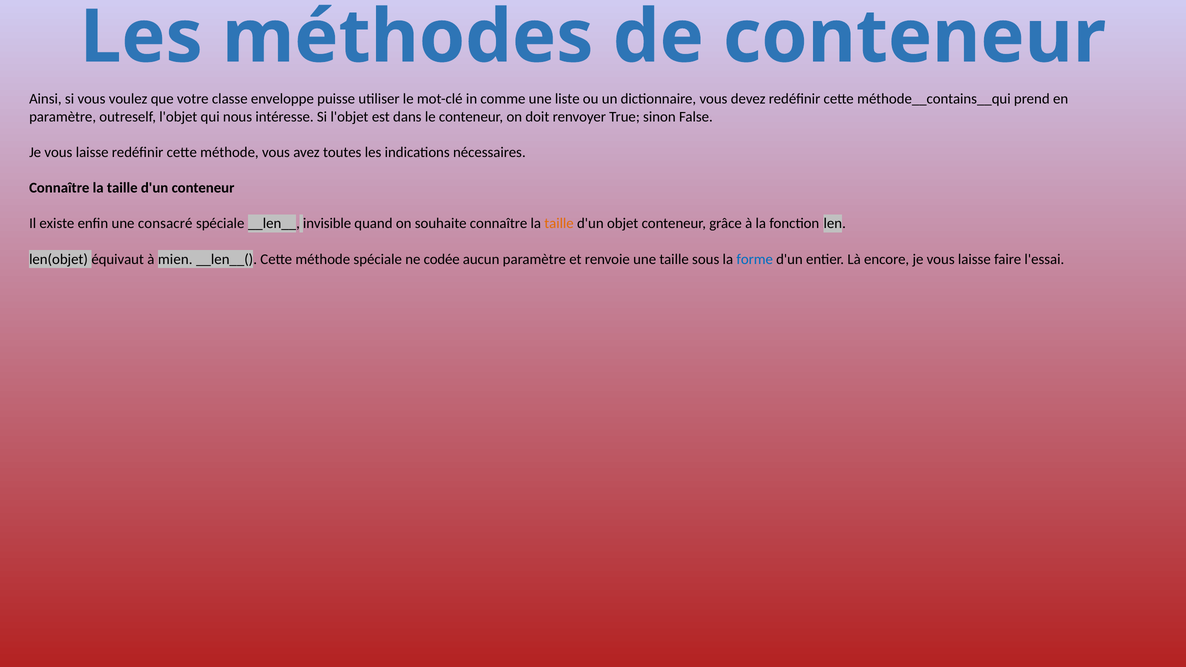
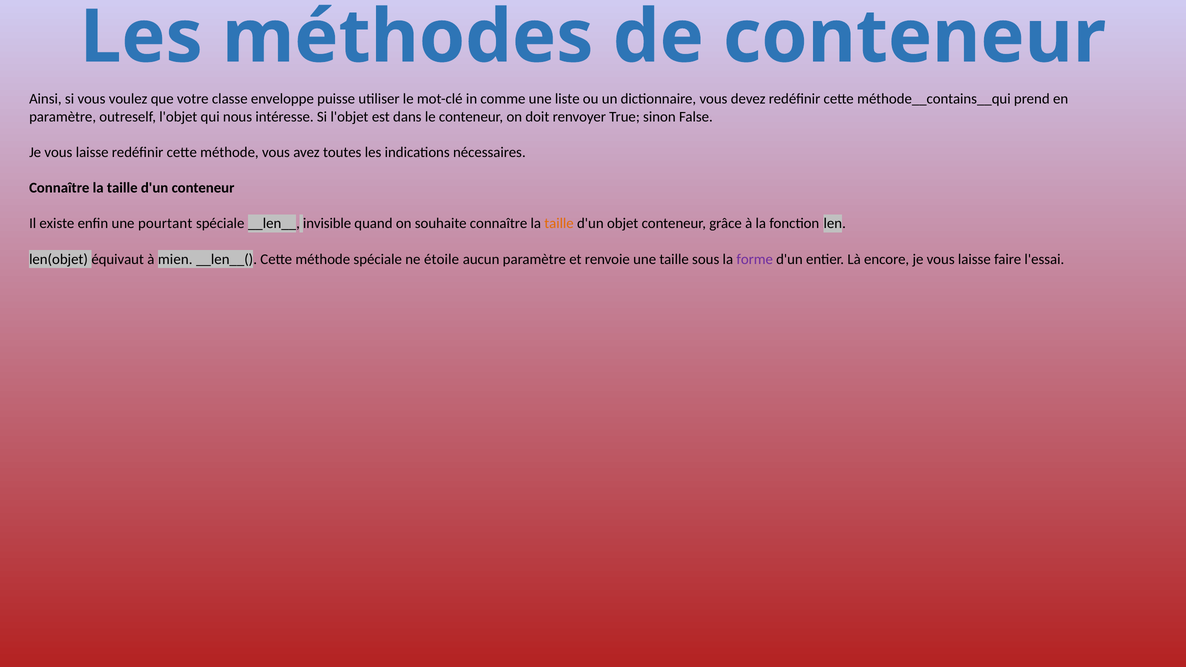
consacré: consacré -> pourtant (165, 224)
codée: codée -> étoile (442, 259)
forme colour: blue -> purple (755, 259)
